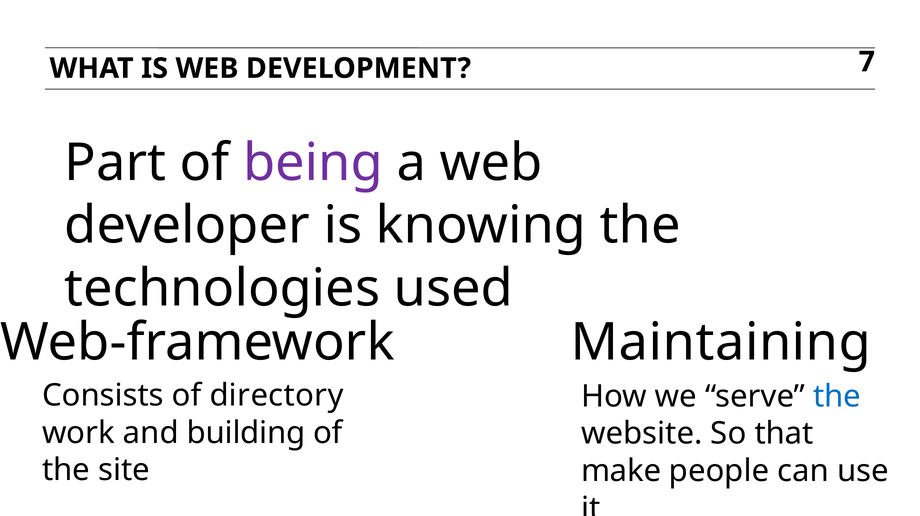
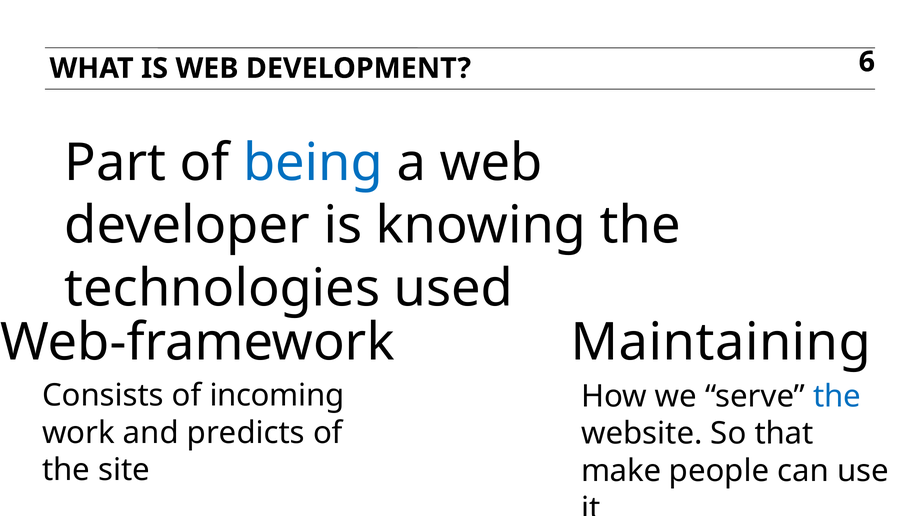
7: 7 -> 6 (867, 62)
being colour: purple -> blue (313, 163)
directory: directory -> incoming (277, 396)
building: building -> predicts (246, 433)
